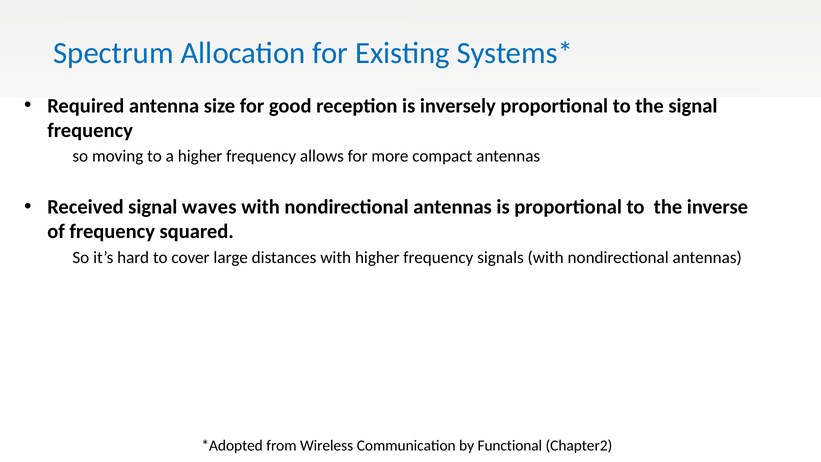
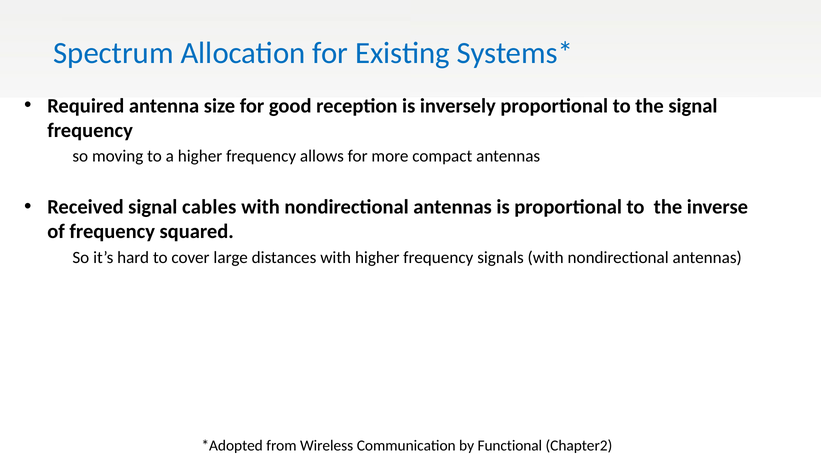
waves: waves -> cables (209, 207)
